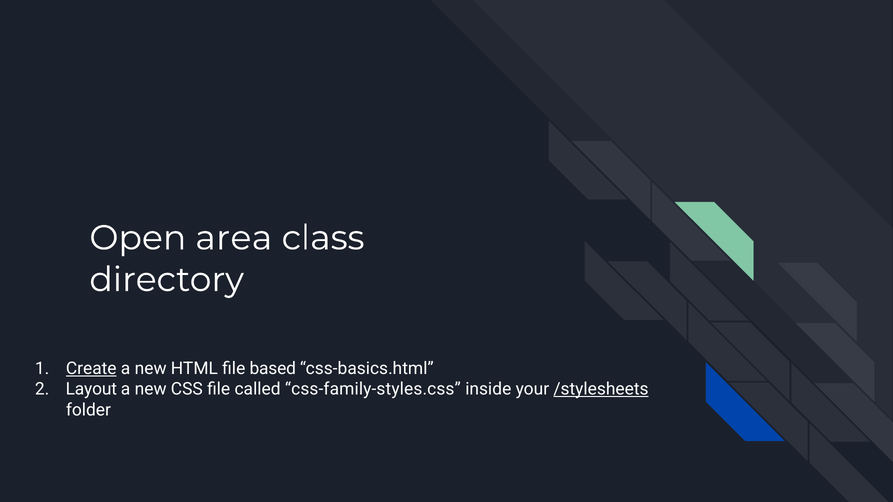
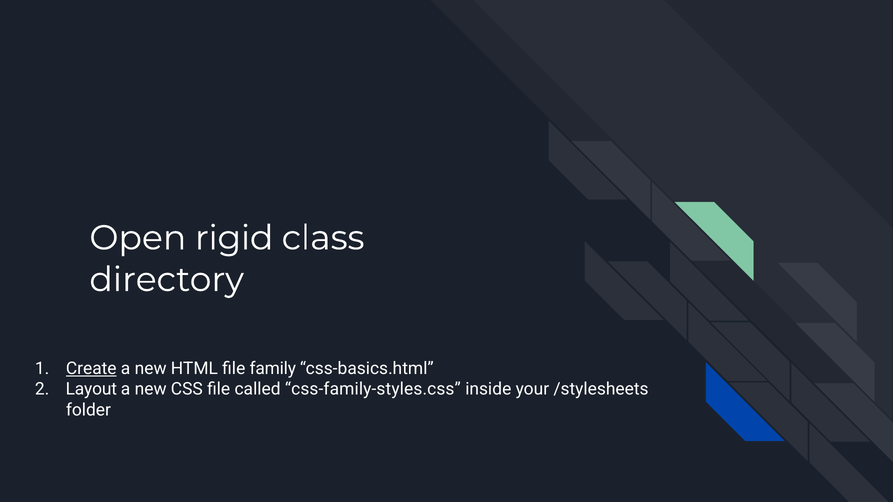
area: area -> rigid (234, 238)
based: based -> family (273, 369)
/stylesheets underline: present -> none (601, 389)
